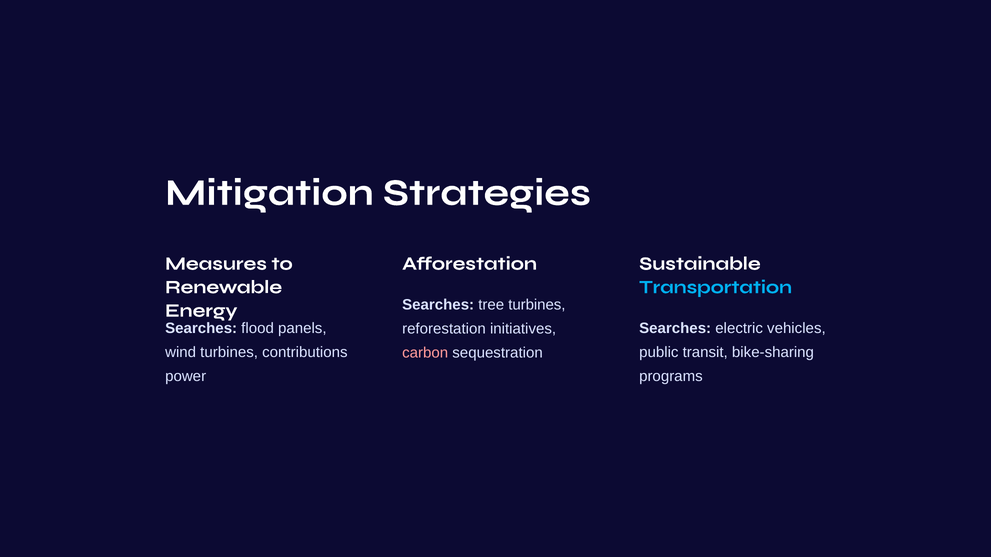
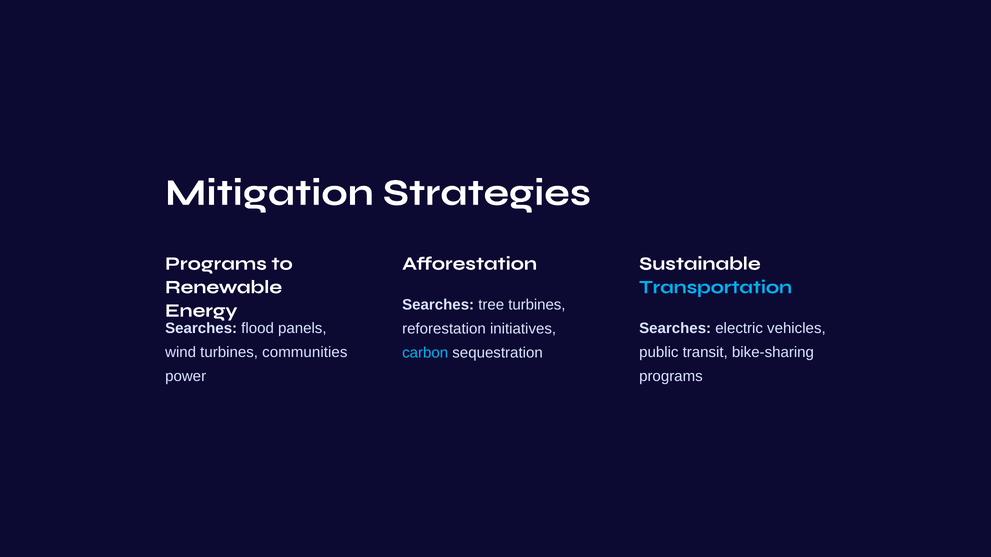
Measures: Measures -> Programs (216, 264)
contributions: contributions -> communities (305, 352)
carbon colour: pink -> light blue (425, 353)
